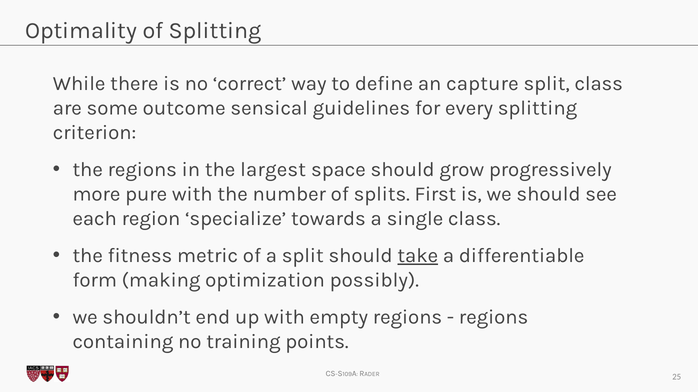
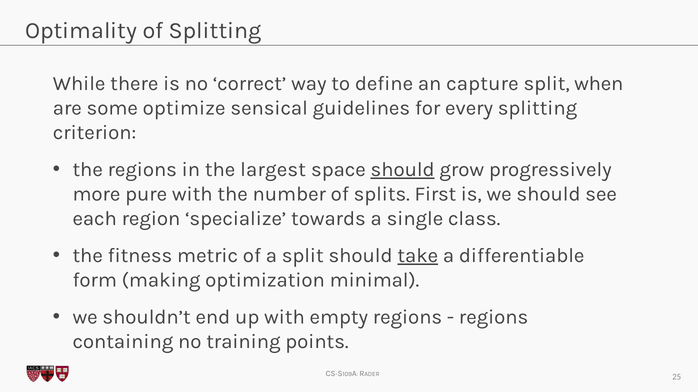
split class: class -> when (599, 84)
outcome: outcome -> optimize (184, 108)
should underline: none -> present (403, 170)
possibly: possibly -> minimal (374, 280)
